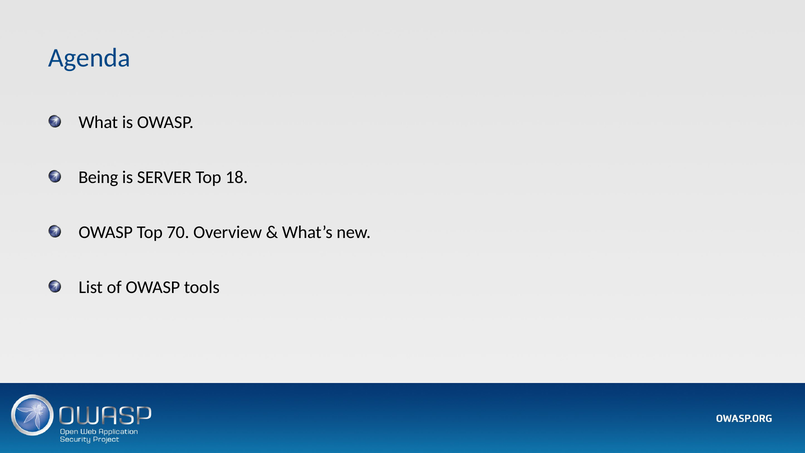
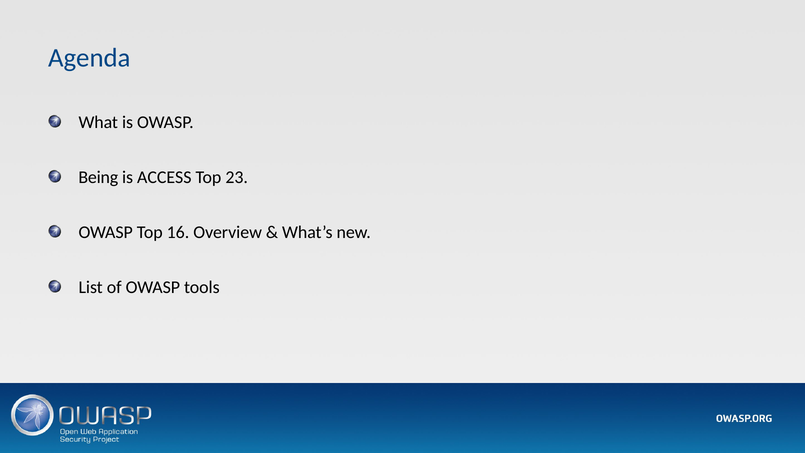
SERVER: SERVER -> ACCESS (164, 177)
18: 18 -> 23 (237, 177)
70: 70 -> 16 (178, 232)
